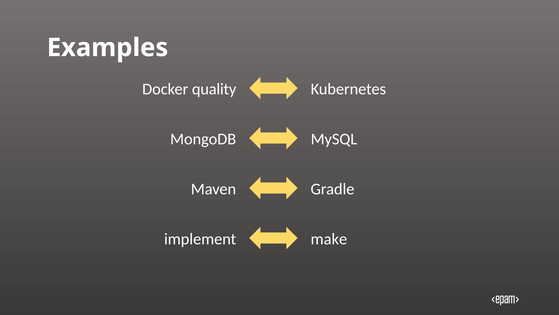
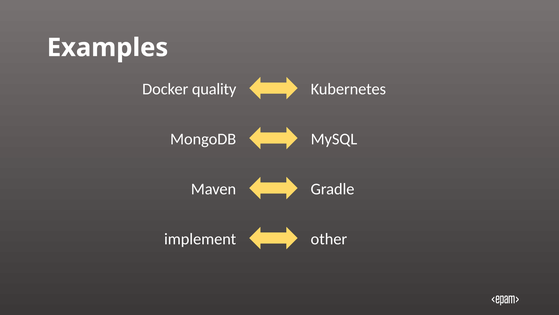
make: make -> other (329, 239)
